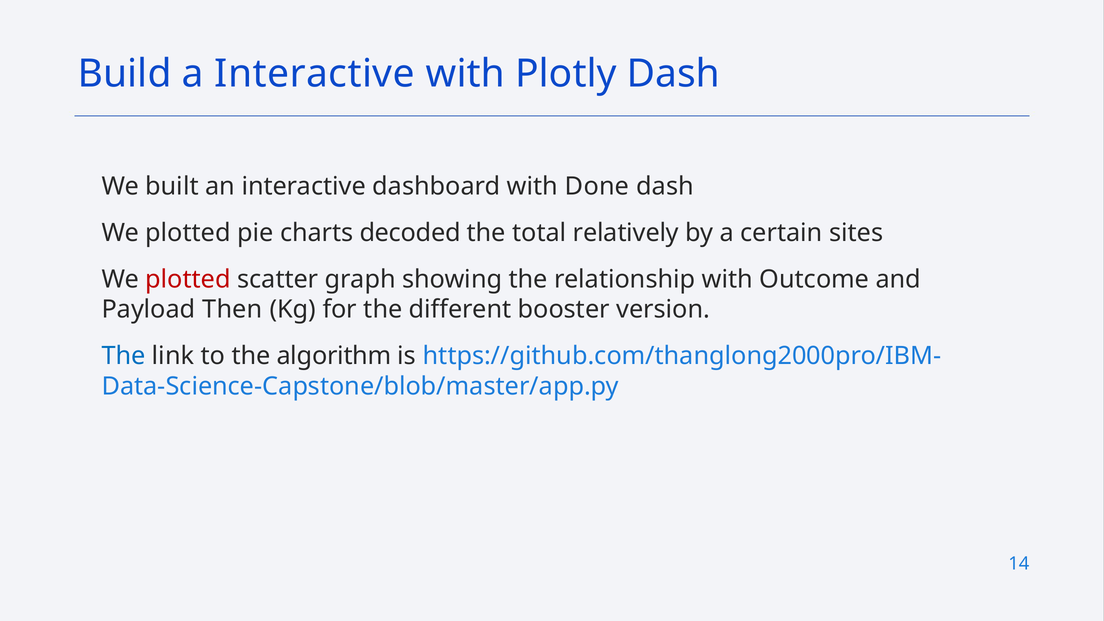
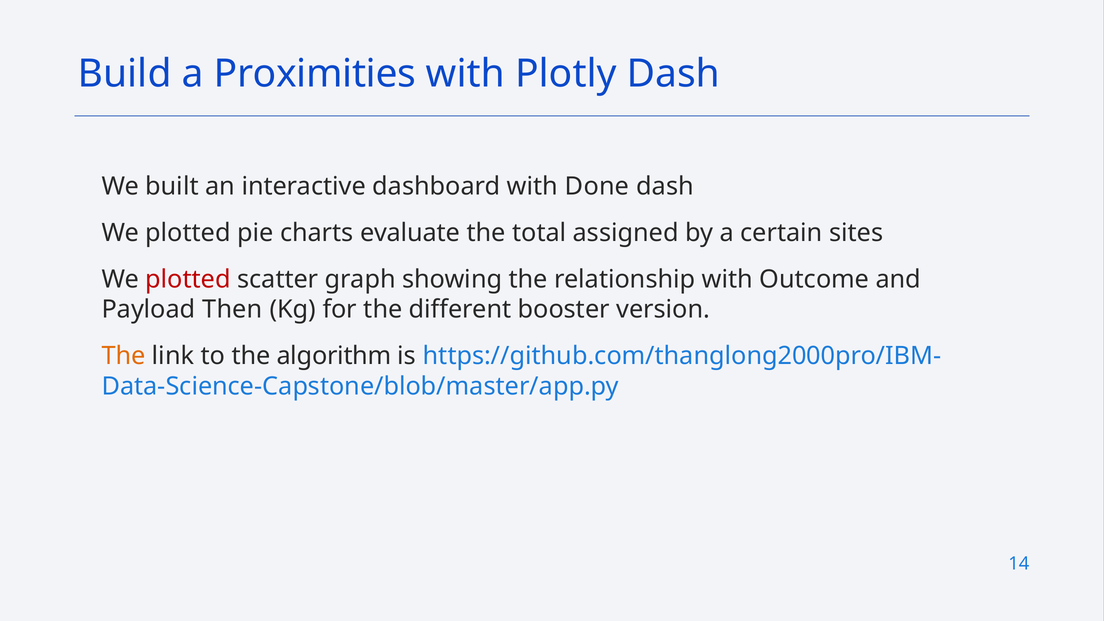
a Interactive: Interactive -> Proximities (315, 74)
decoded: decoded -> evaluate (410, 233)
relatively: relatively -> assigned (626, 233)
The colour: blue -> orange (124, 356)
